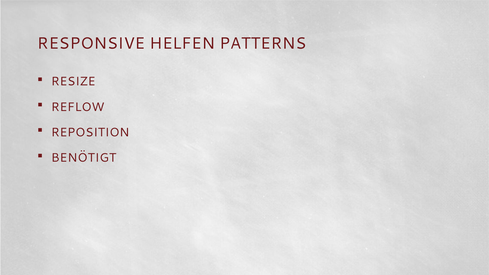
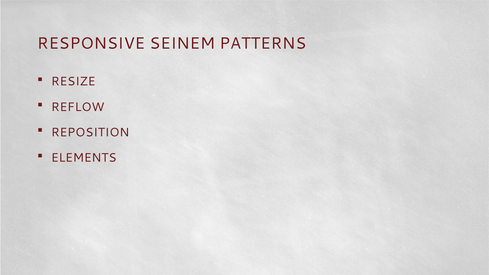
HELFEN: HELFEN -> SEINEM (182, 44)
BENÖTIGT: BENÖTIGT -> ELEMENTS (84, 158)
